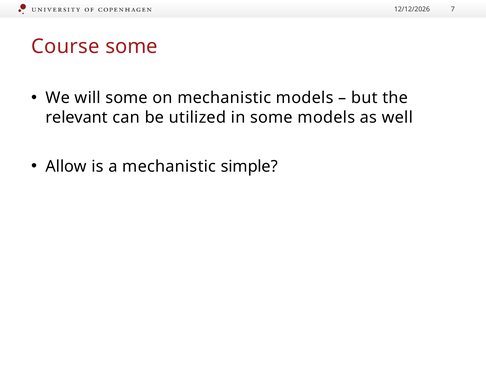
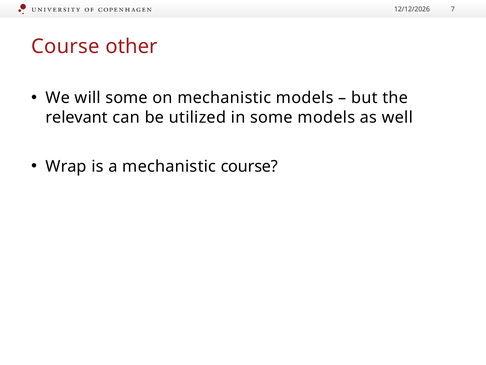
Course some: some -> other (132, 46)
Allow: Allow -> Wrap (66, 166)
mechanistic simple: simple -> course (249, 166)
